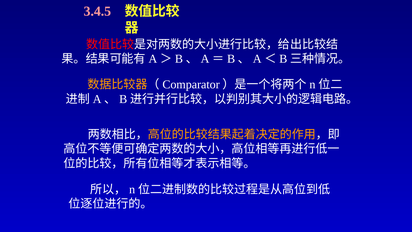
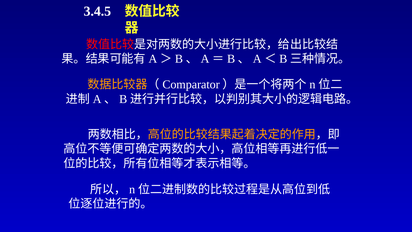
3.4.5 colour: pink -> white (97, 11)
